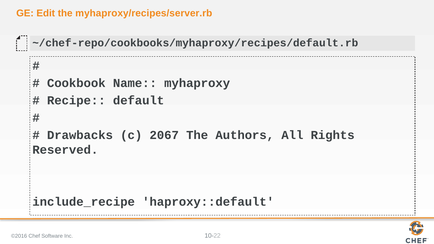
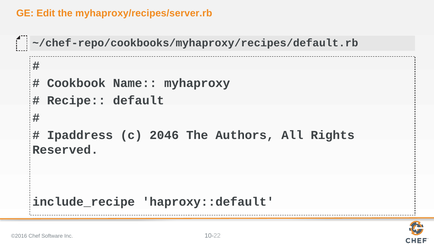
Drawbacks: Drawbacks -> Ipaddress (80, 135)
2067: 2067 -> 2046 (164, 135)
